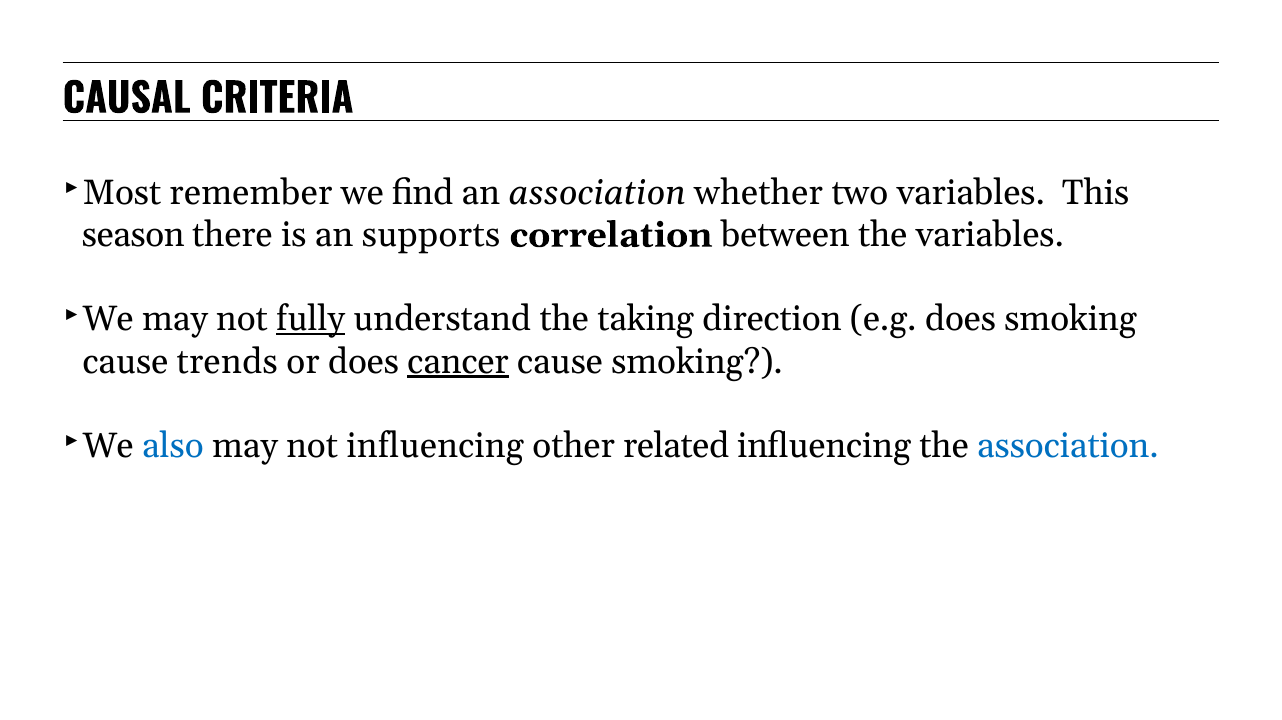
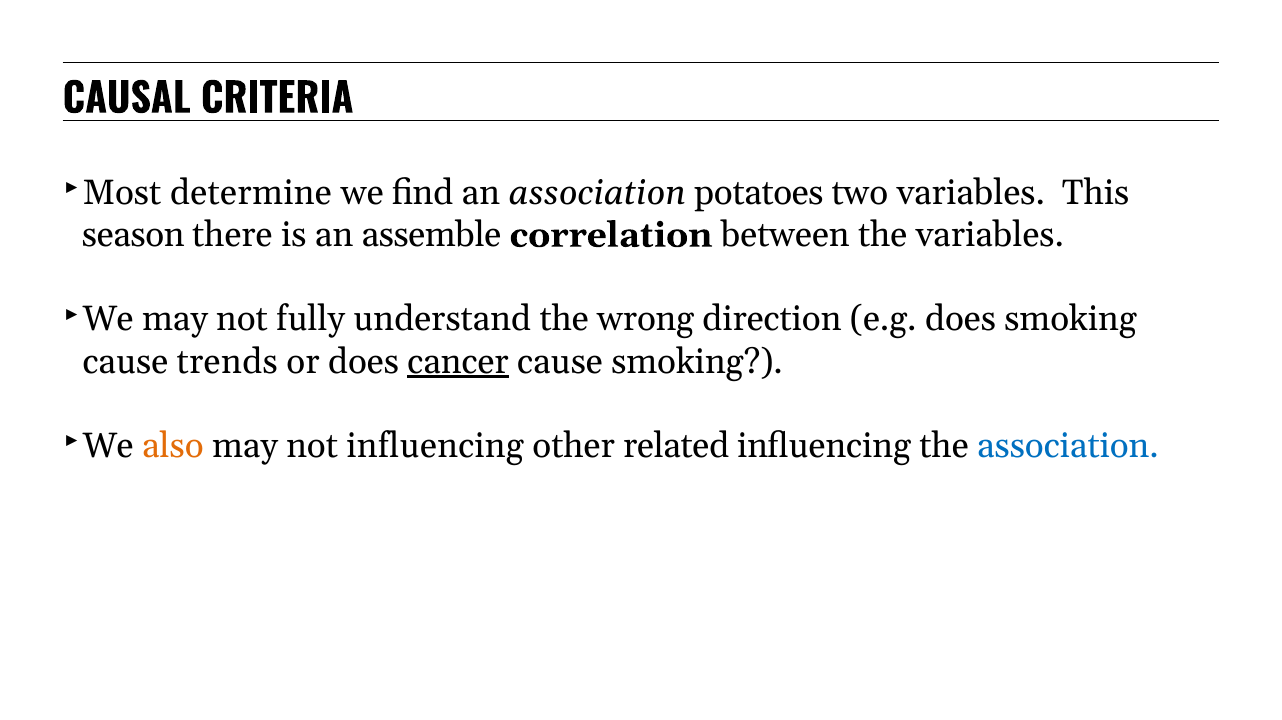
remember: remember -> determine (251, 193)
whether: whether -> potatoes (759, 193)
supports: supports -> assemble (431, 235)
fully underline: present -> none (311, 319)
taking: taking -> wrong (646, 319)
also colour: blue -> orange (173, 446)
